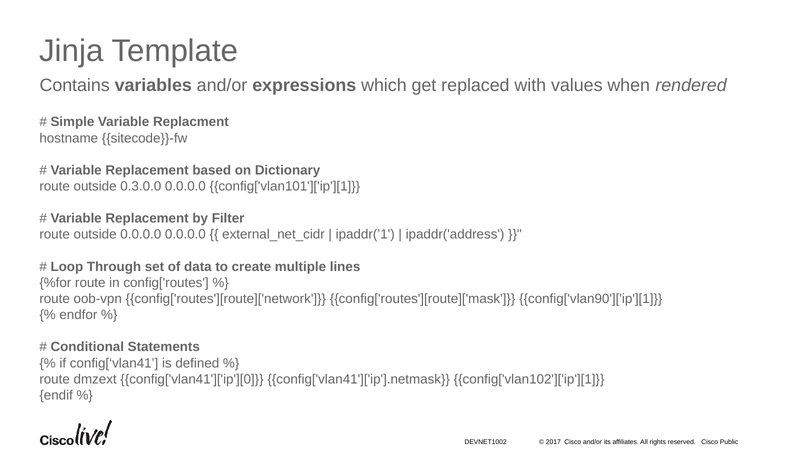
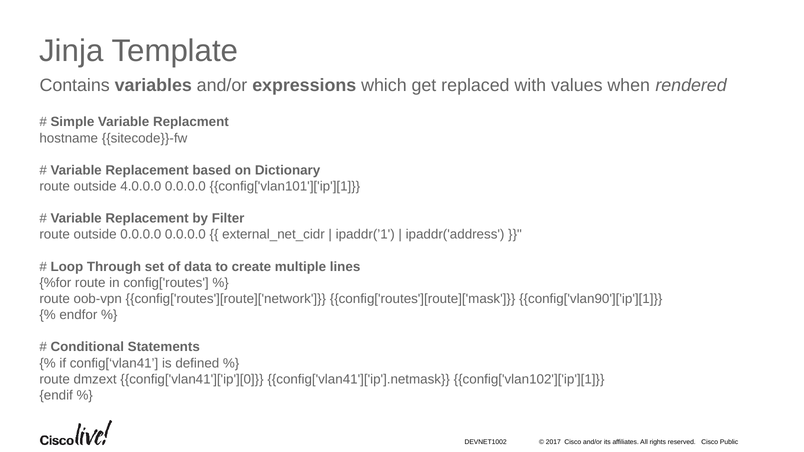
0.3.0.0: 0.3.0.0 -> 4.0.0.0 (141, 186)
